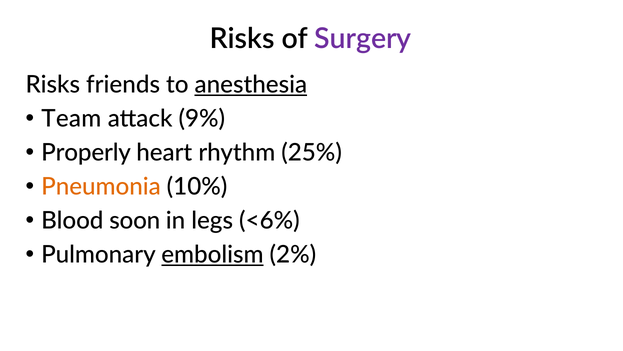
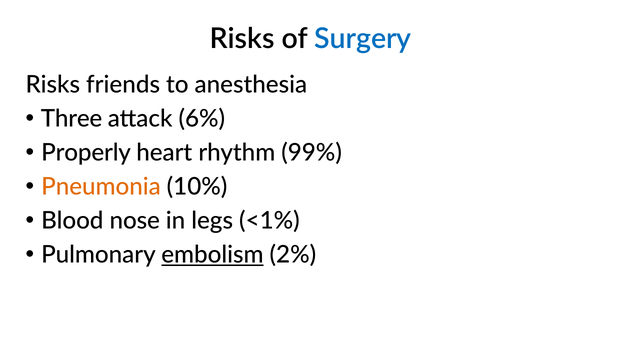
Surgery colour: purple -> blue (363, 39)
anesthesia underline: present -> none (251, 85)
Team: Team -> Three (72, 119)
9%: 9% -> 6% (202, 119)
25%: 25% -> 99% (312, 153)
soon: soon -> nose (135, 221)
<6%: <6% -> <1% (269, 221)
